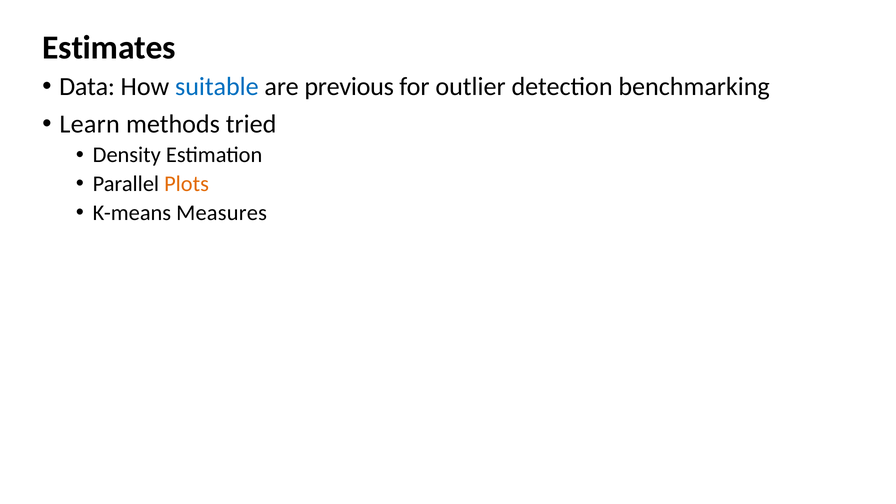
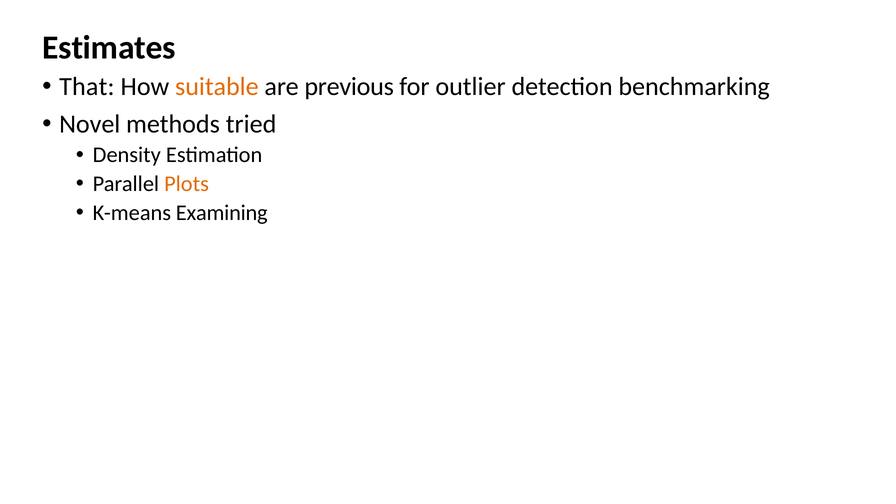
Data: Data -> That (87, 87)
suitable colour: blue -> orange (217, 87)
Learn: Learn -> Novel (90, 124)
Measures: Measures -> Examining (222, 213)
